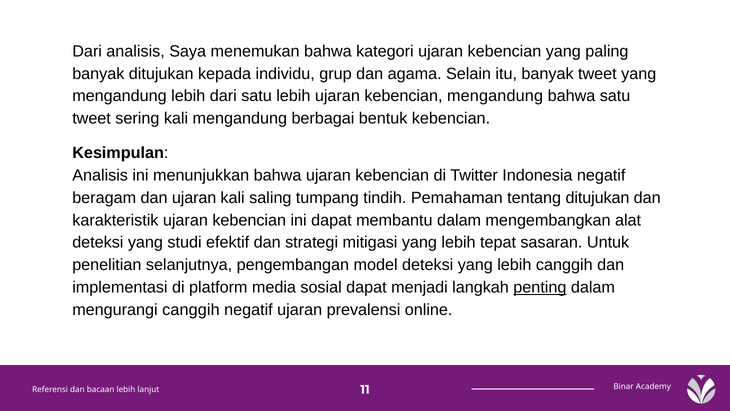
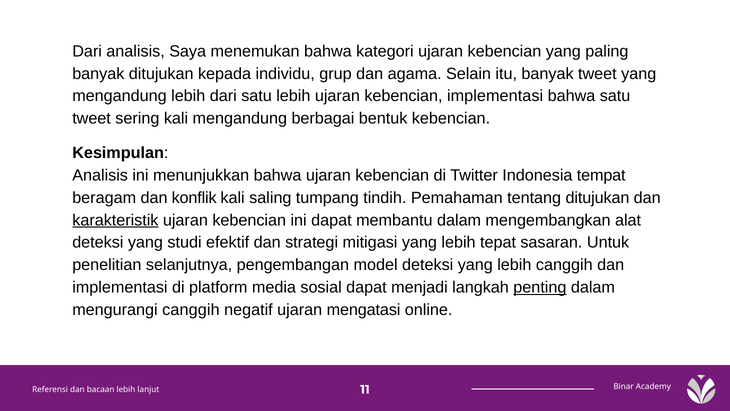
kebencian mengandung: mengandung -> implementasi (495, 96)
Indonesia negatif: negatif -> tempat (601, 175)
dan ujaran: ujaran -> konflik (194, 198)
karakteristik underline: none -> present (115, 220)
prevalensi: prevalensi -> mengatasi (364, 309)
